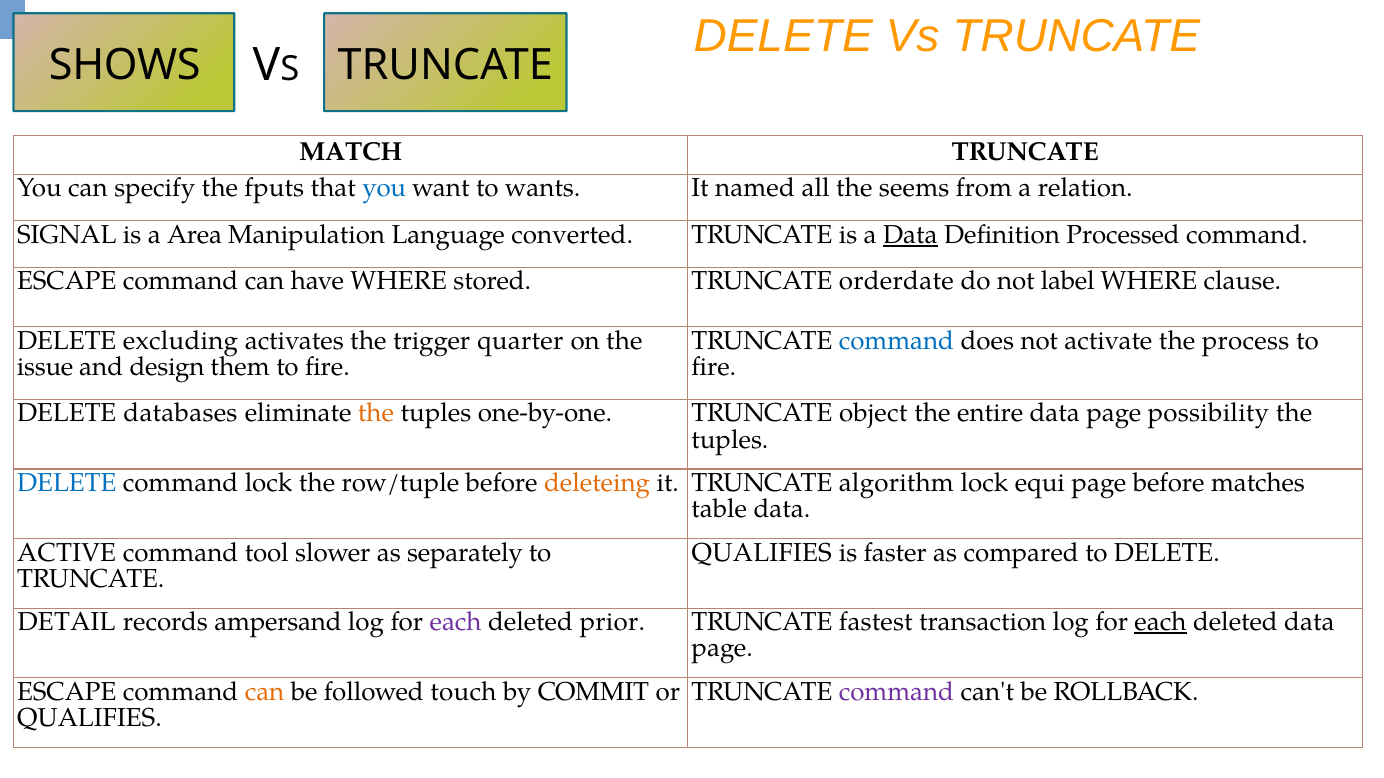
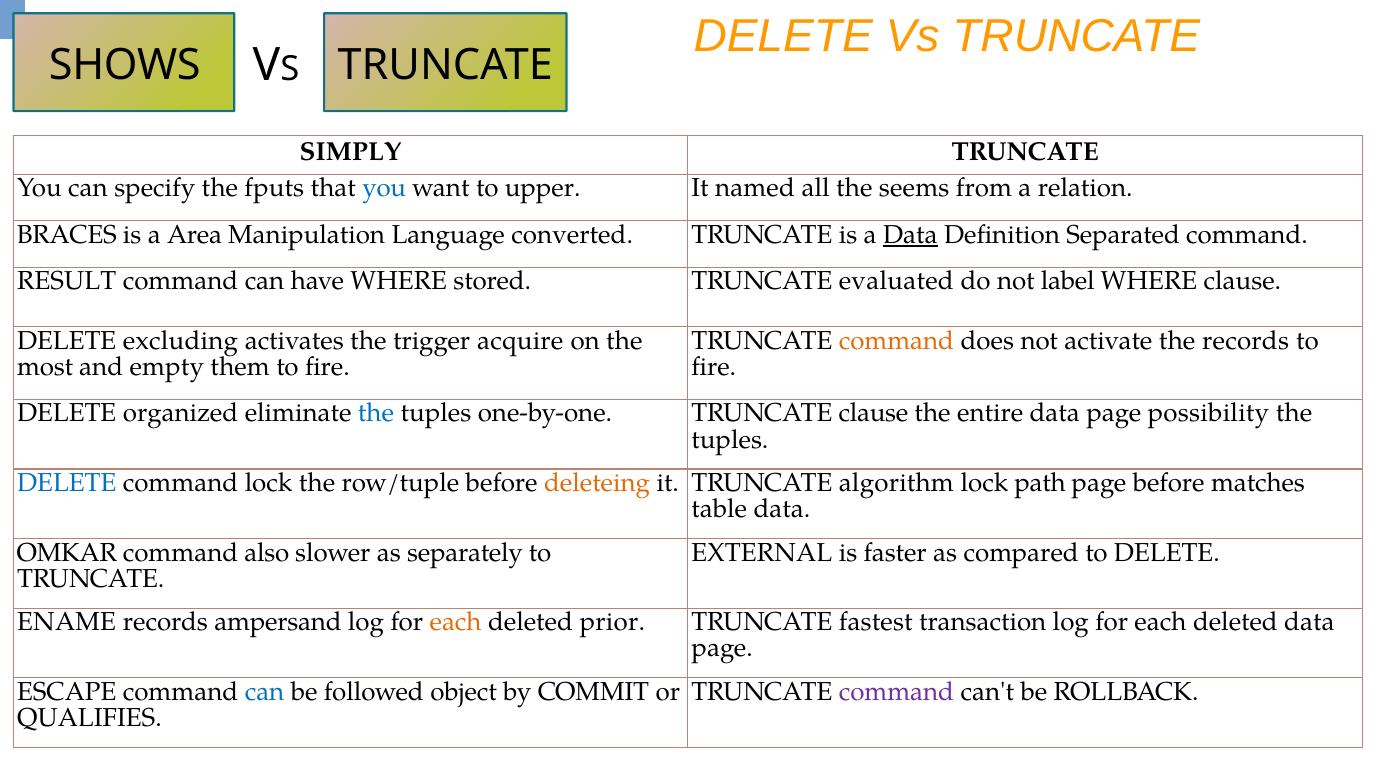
MATCH: MATCH -> SIMPLY (351, 152)
wants: wants -> upper (543, 188)
SIGNAL: SIGNAL -> BRACES (67, 235)
Processed: Processed -> Separated (1123, 235)
ESCAPE: ESCAPE -> RESULT (67, 281)
orderdate: orderdate -> evaluated (896, 281)
quarter: quarter -> acquire (520, 341)
command colour: blue -> orange (896, 341)
the process: process -> records (1246, 341)
issue: issue -> most (45, 367)
design: design -> empty (167, 367)
databases: databases -> organized (181, 414)
the colour: orange -> blue (376, 414)
TRUNCATE object: object -> clause (873, 414)
equi: equi -> path (1040, 483)
ACTIVE: ACTIVE -> OMKAR (67, 553)
tool: tool -> also (267, 553)
QUALIFIES: QUALIFIES -> EXTERNAL (762, 553)
DETAIL: DETAIL -> ENAME (67, 622)
each colour: purple -> orange (456, 622)
each underline: present -> none (1161, 622)
can colour: orange -> blue (265, 692)
touch: touch -> object (464, 692)
